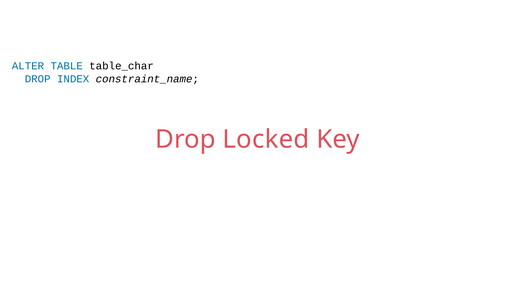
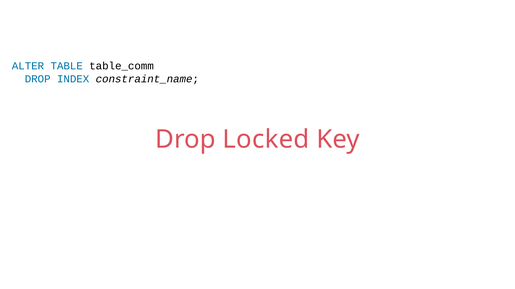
table_char: table_char -> table_comm (122, 66)
